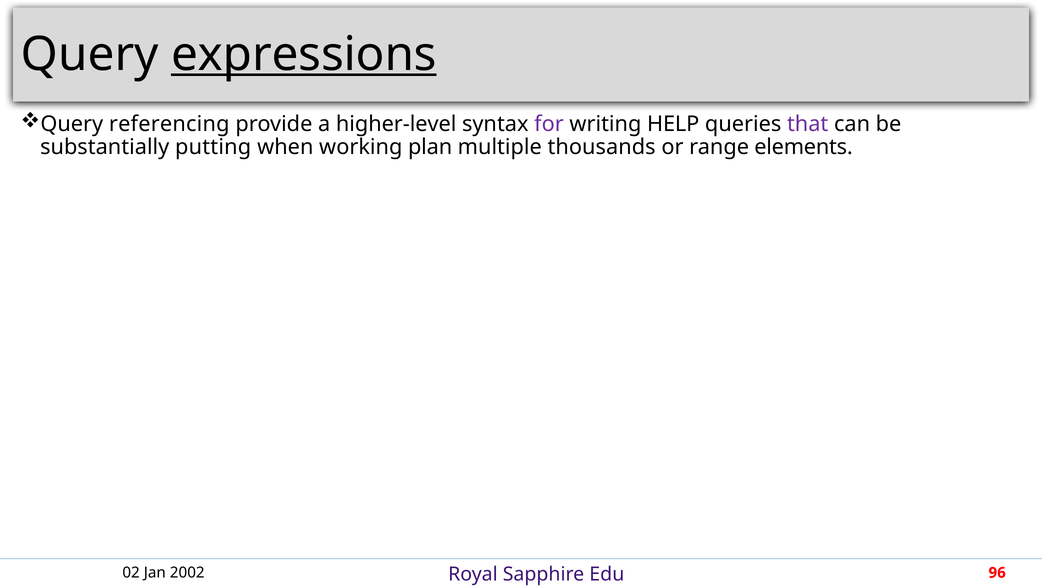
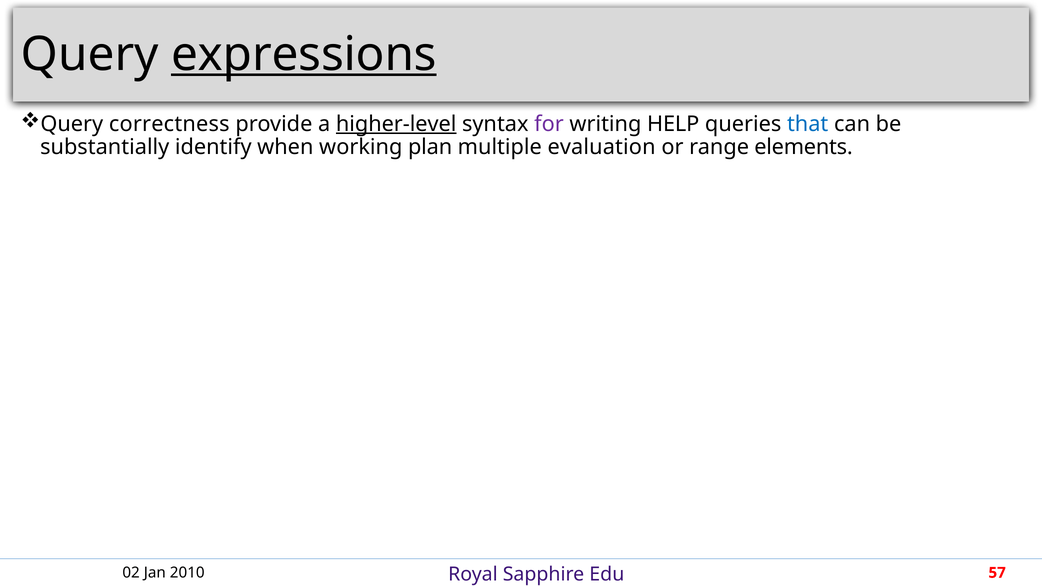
referencing: referencing -> correctness (169, 124)
higher-level underline: none -> present (396, 124)
that colour: purple -> blue (808, 124)
putting: putting -> identify (213, 147)
thousands: thousands -> evaluation (602, 147)
2002: 2002 -> 2010 (187, 573)
96: 96 -> 57 (997, 573)
